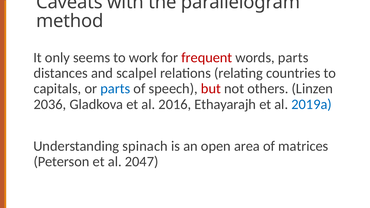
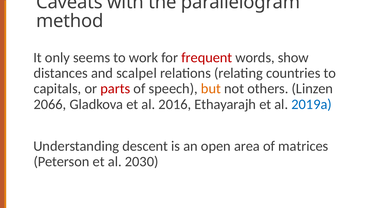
words parts: parts -> show (293, 58)
parts colour: blue -> red (115, 89)
but colour: red -> orange (211, 89)
2036: 2036 -> 2066 (50, 104)
spinach: spinach -> descent (145, 146)
2047: 2047 -> 2030 (142, 162)
